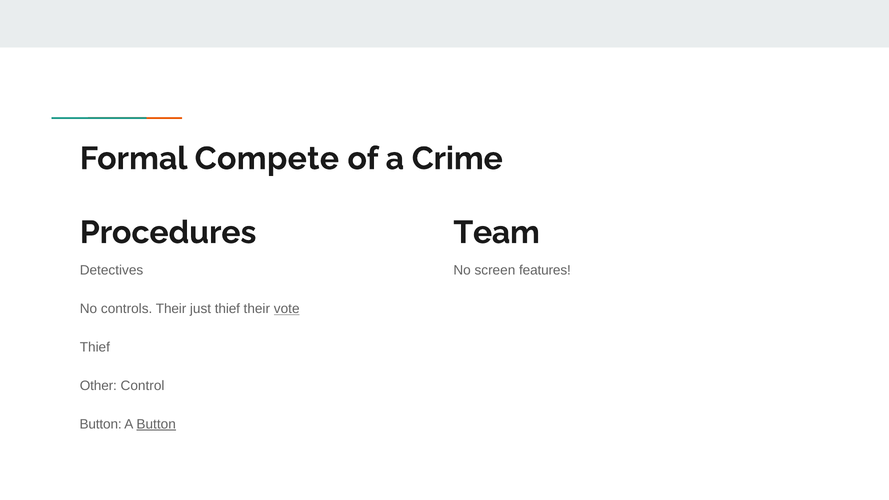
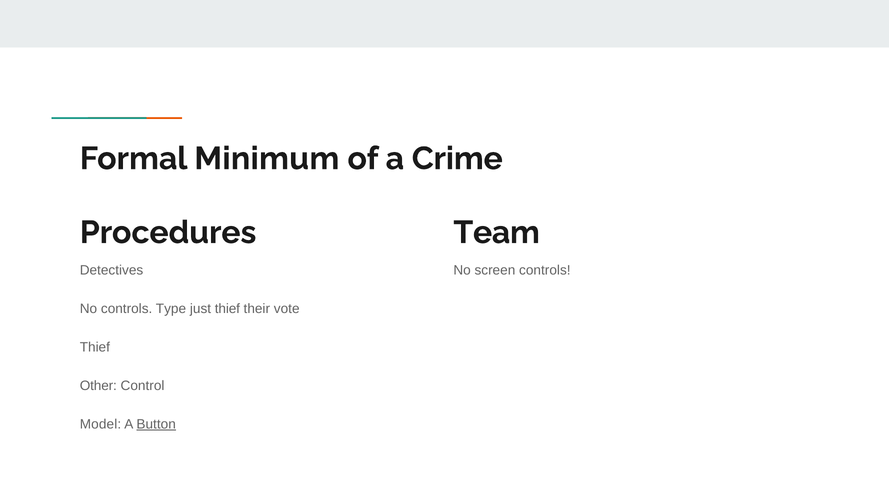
Compete: Compete -> Minimum (267, 159)
screen features: features -> controls (545, 270)
controls Their: Their -> Type (171, 309)
vote underline: present -> none (287, 309)
Button: Button -> Model (100, 424)
